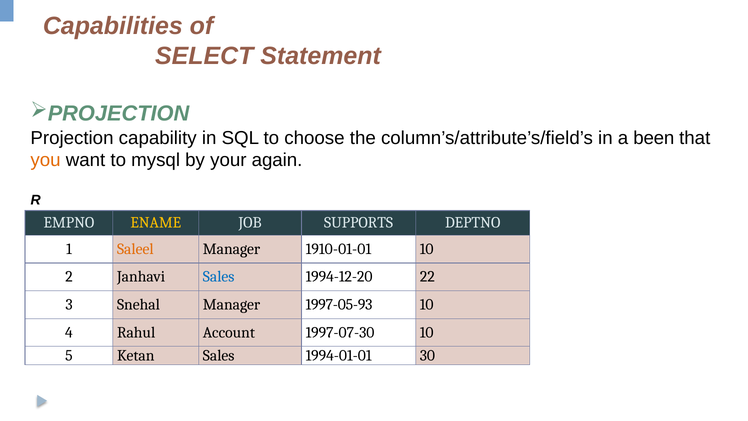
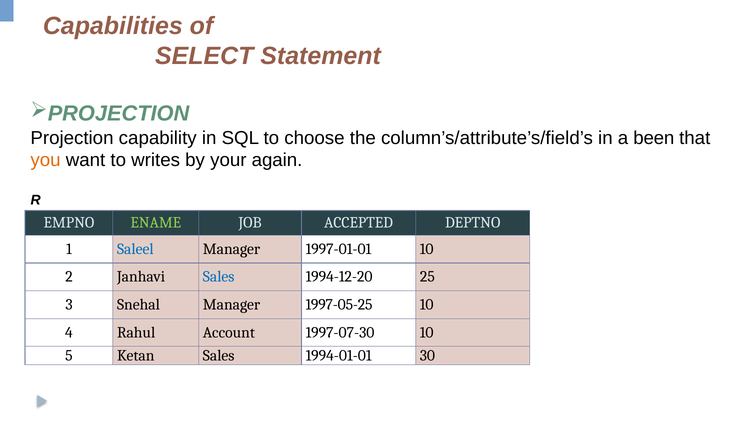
mysql: mysql -> writes (156, 160)
ENAME colour: yellow -> light green (156, 223)
SUPPORTS: SUPPORTS -> ACCEPTED (359, 223)
Saleel colour: orange -> blue (135, 249)
1910-01-01: 1910-01-01 -> 1997-01-01 (338, 249)
22: 22 -> 25 (427, 277)
1997-05-93: 1997-05-93 -> 1997-05-25 (339, 304)
